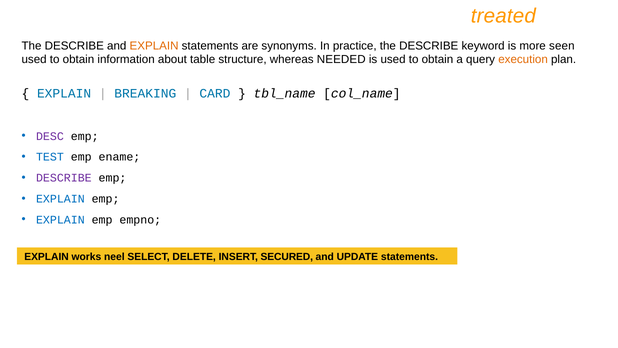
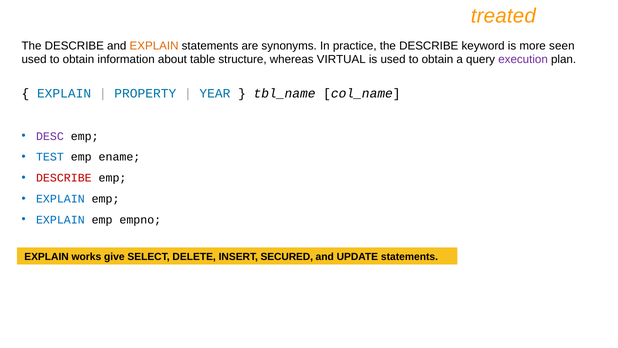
NEEDED: NEEDED -> VIRTUAL (341, 60)
execution colour: orange -> purple (523, 60)
BREAKING: BREAKING -> PROPERTY (145, 93)
CARD: CARD -> YEAR (215, 93)
DESCRIBE colour: purple -> red (64, 178)
neel: neel -> give (114, 256)
